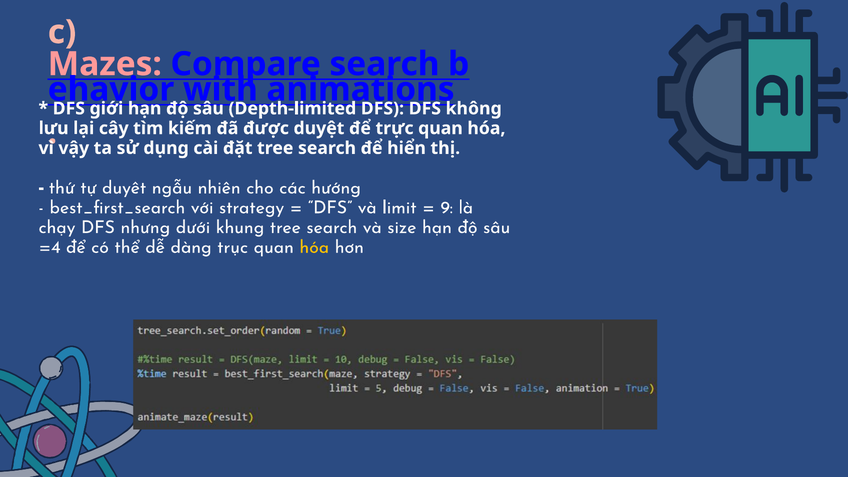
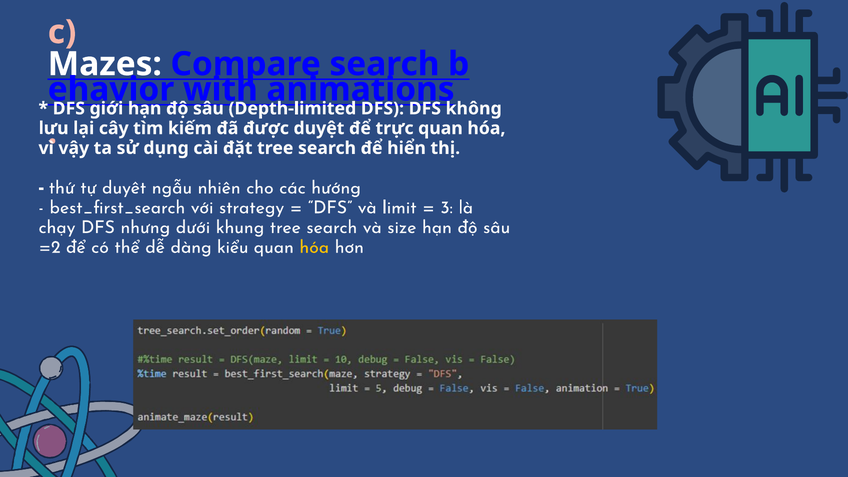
Mazes colour: pink -> white (105, 64)
9: 9 -> 3 (447, 207)
=4: =4 -> =2 (50, 247)
trục: trục -> kiểu (233, 247)
